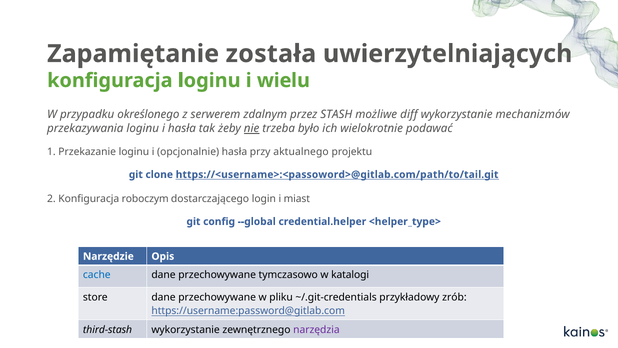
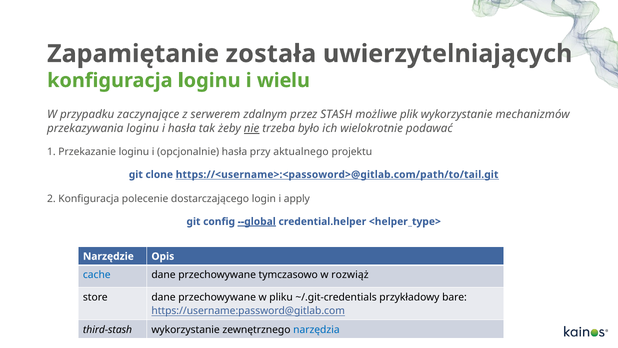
określonego: określonego -> zaczynające (148, 114)
diff: diff -> plik (409, 114)
roboczym: roboczym -> polecenie (145, 199)
miast: miast -> apply (297, 199)
--global underline: none -> present (257, 221)
katalogi: katalogi -> rozwiąż (350, 275)
zrób: zrób -> bare (454, 297)
narzędzia colour: purple -> blue (316, 329)
